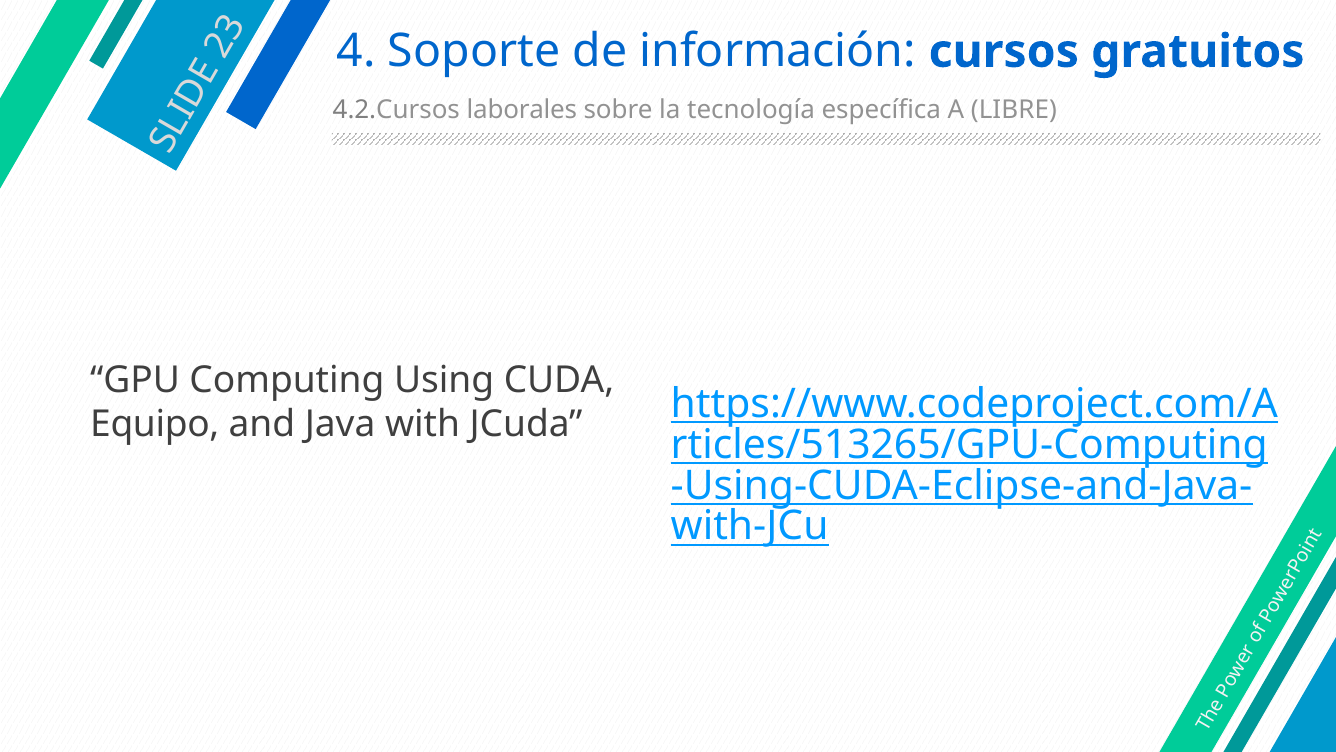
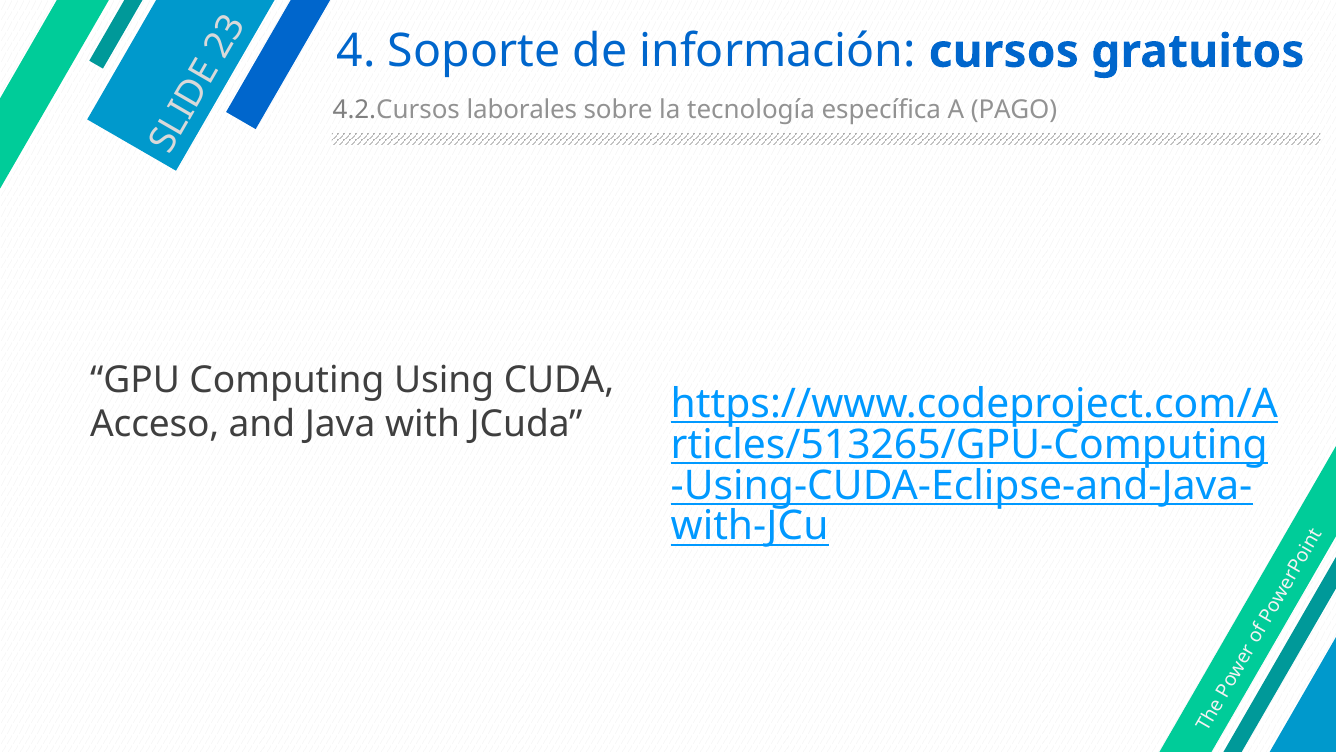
LIBRE: LIBRE -> PAGO (1014, 110)
Equipo: Equipo -> Acceso (155, 424)
